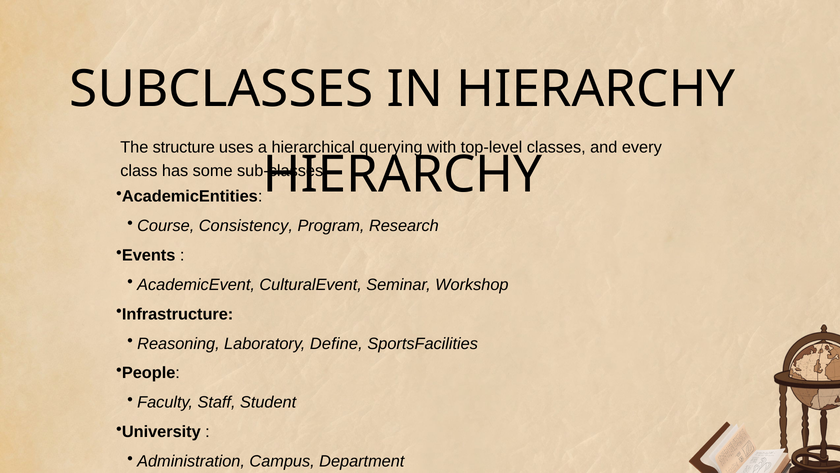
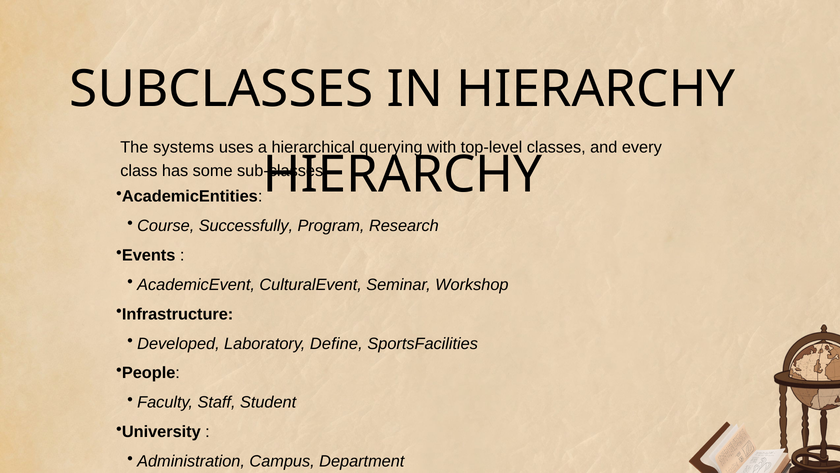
structure: structure -> systems (184, 147)
Consistency: Consistency -> Successfully (246, 226)
Reasoning: Reasoning -> Developed (178, 343)
